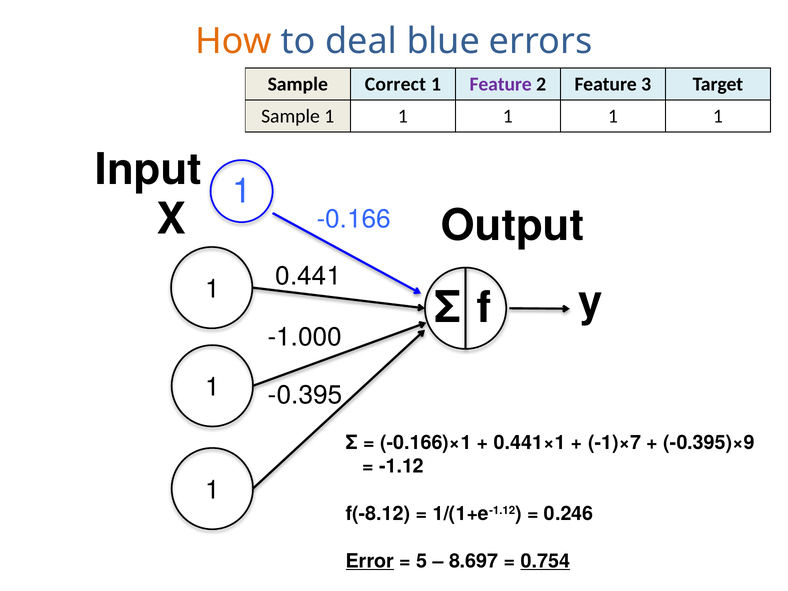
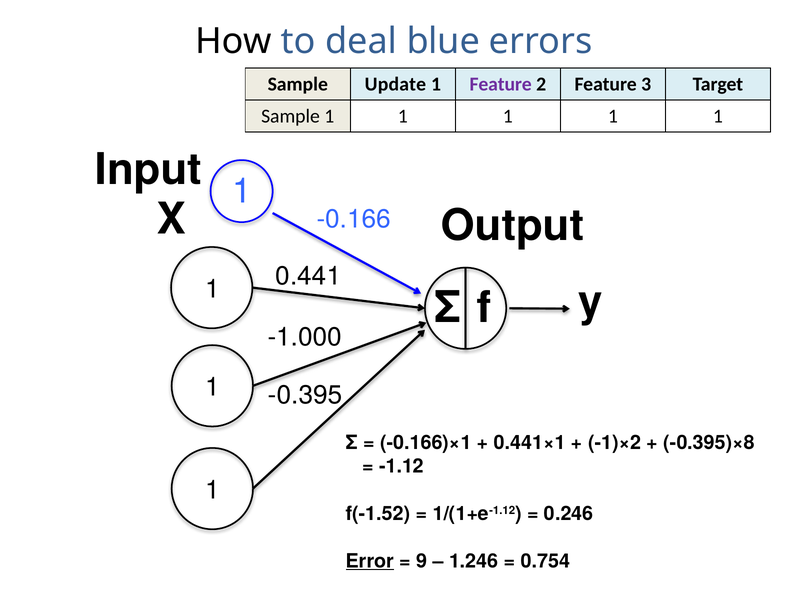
How colour: orange -> black (234, 41)
Correct: Correct -> Update (395, 84)
-1)×7: -1)×7 -> -1)×2 (615, 443)
-0.395)×9: -0.395)×9 -> -0.395)×8 (709, 443)
f(-8.12: f(-8.12 -> f(-1.52 (378, 514)
5: 5 -> 9 (422, 561)
8.697: 8.697 -> 1.246 (474, 561)
0.754 underline: present -> none (545, 561)
